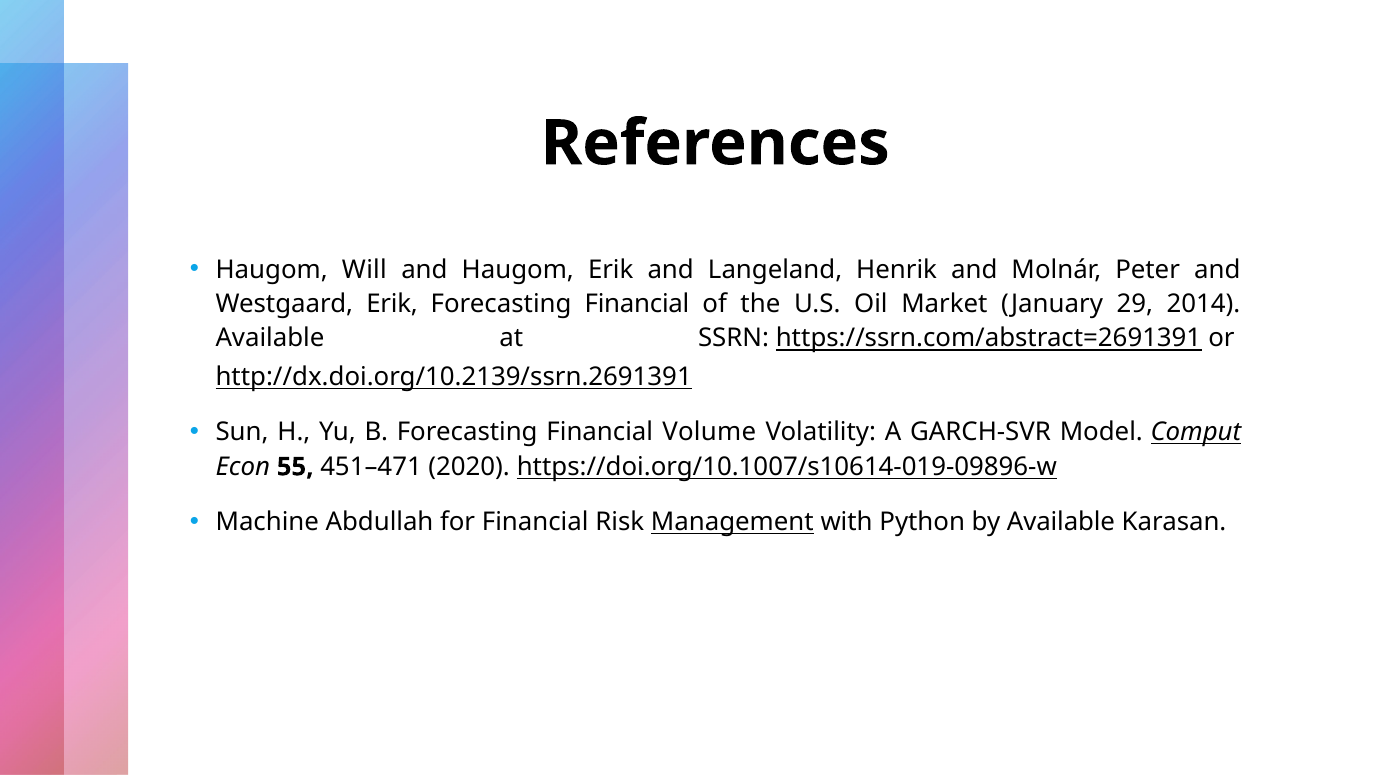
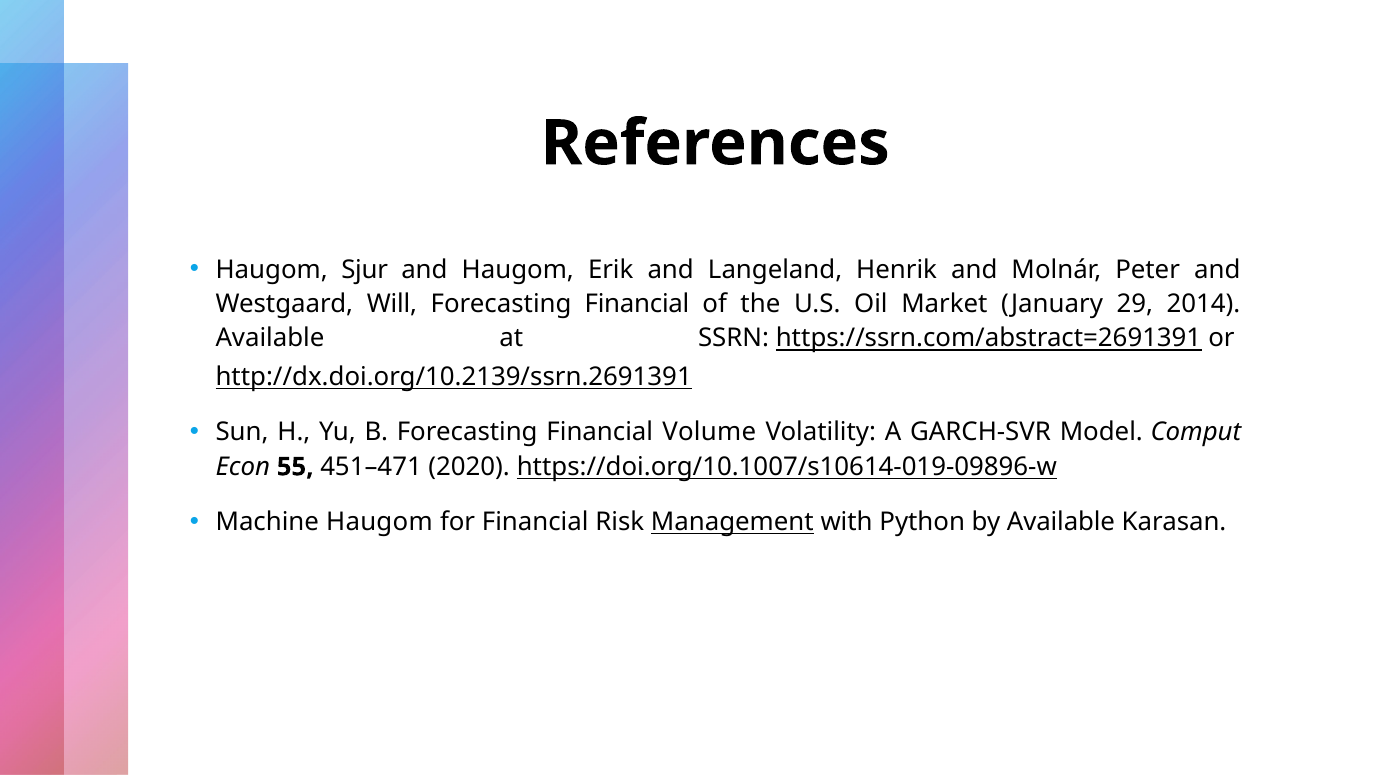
Will: Will -> Sjur (365, 270)
Westgaard Erik: Erik -> Will (392, 304)
Comput underline: present -> none (1196, 432)
Machine Abdullah: Abdullah -> Haugom (379, 522)
